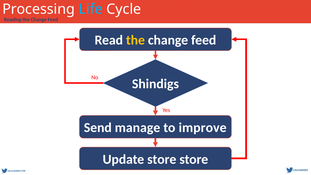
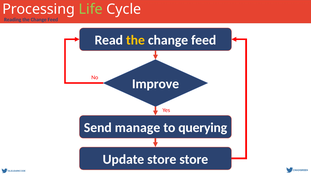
Life colour: light blue -> light green (91, 9)
Shindigs: Shindigs -> Improve (155, 84)
improve: improve -> querying (203, 128)
